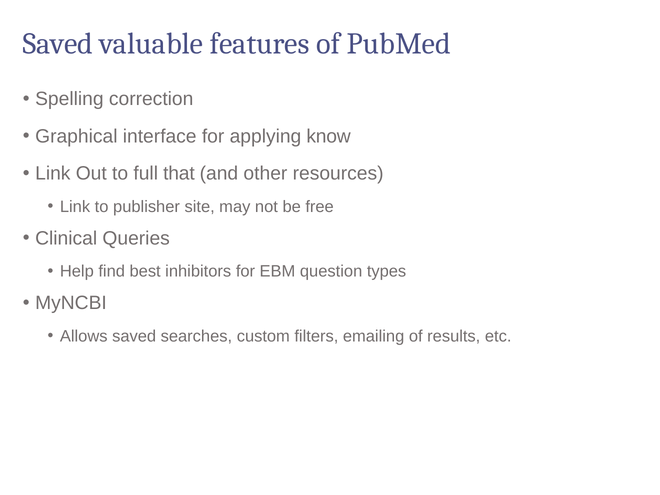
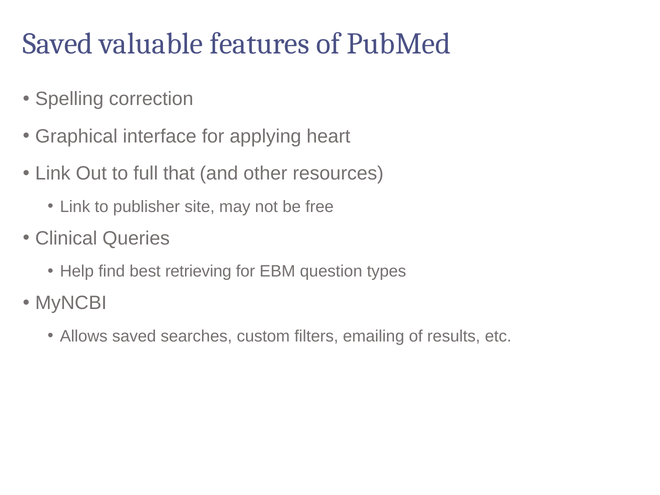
know: know -> heart (329, 136)
inhibitors: inhibitors -> retrieving (198, 272)
